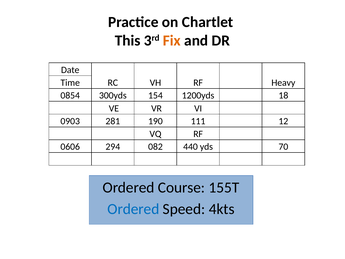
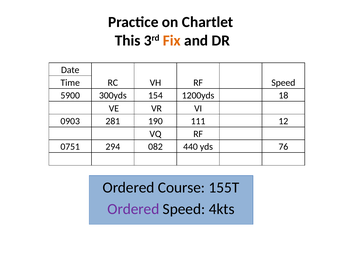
RF Heavy: Heavy -> Speed (283, 83)
0854: 0854 -> 5900 (70, 95)
0606: 0606 -> 0751 (70, 147)
70: 70 -> 76 (283, 147)
Ordered colour: blue -> purple (133, 209)
